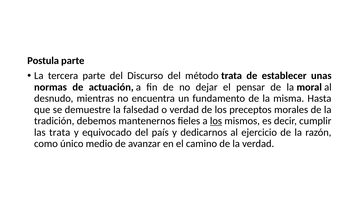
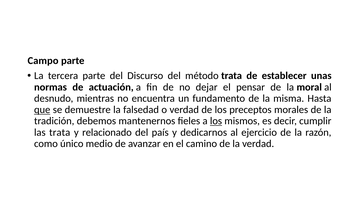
Postula: Postula -> Campo (43, 61)
que underline: none -> present (42, 110)
equivocado: equivocado -> relacionado (107, 132)
